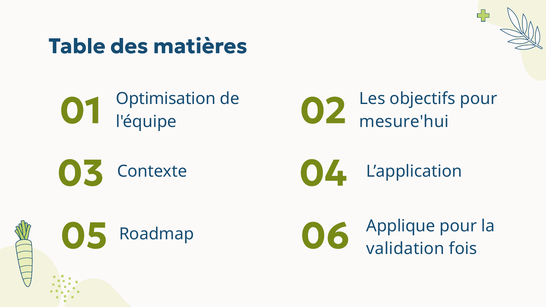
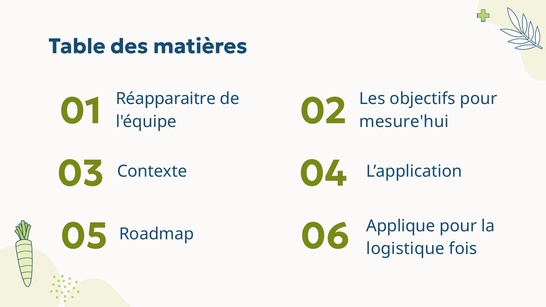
Optimisation: Optimisation -> Réapparaitre (166, 99)
validation: validation -> logistique (405, 249)
